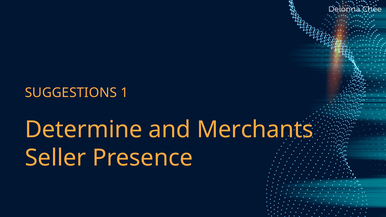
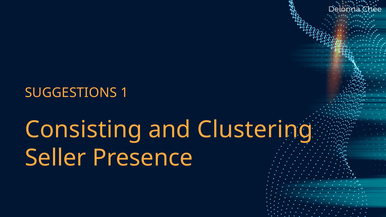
Determine: Determine -> Consisting (83, 130)
Merchants: Merchants -> Clustering (255, 130)
